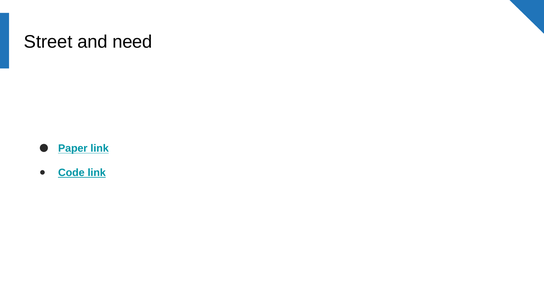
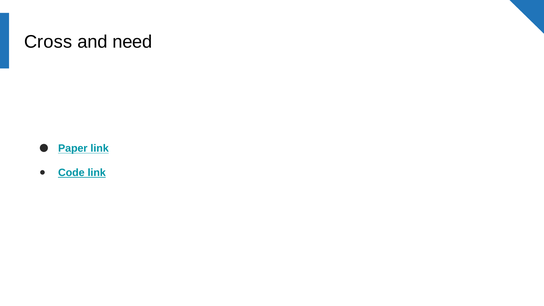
Street: Street -> Cross (48, 42)
